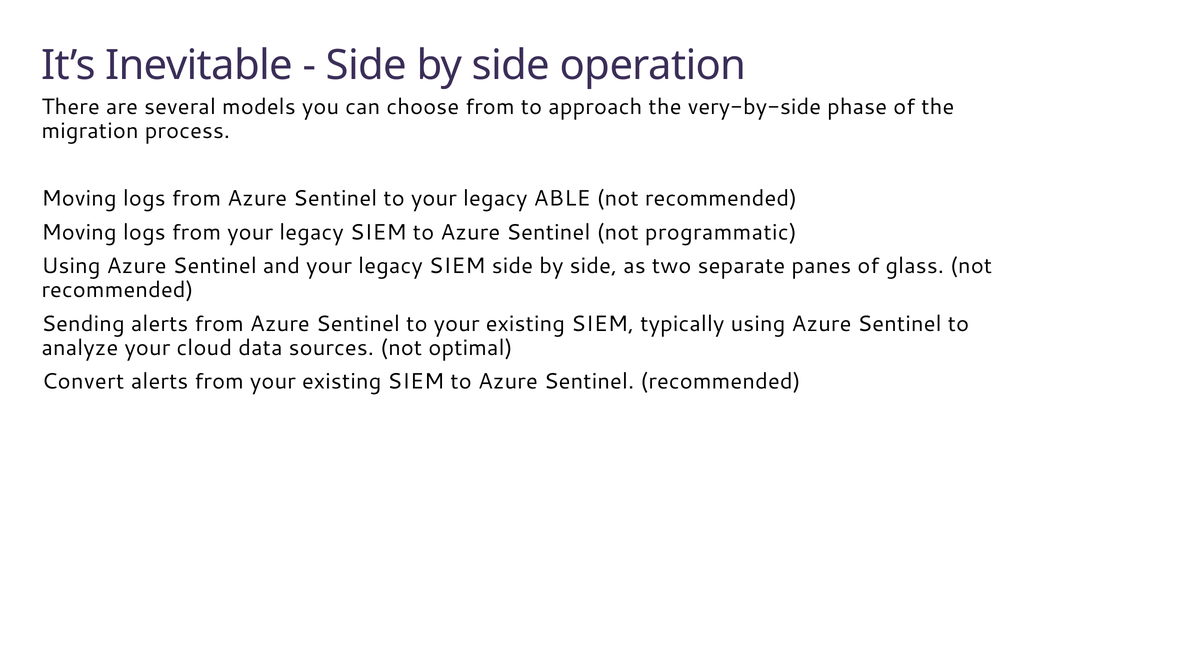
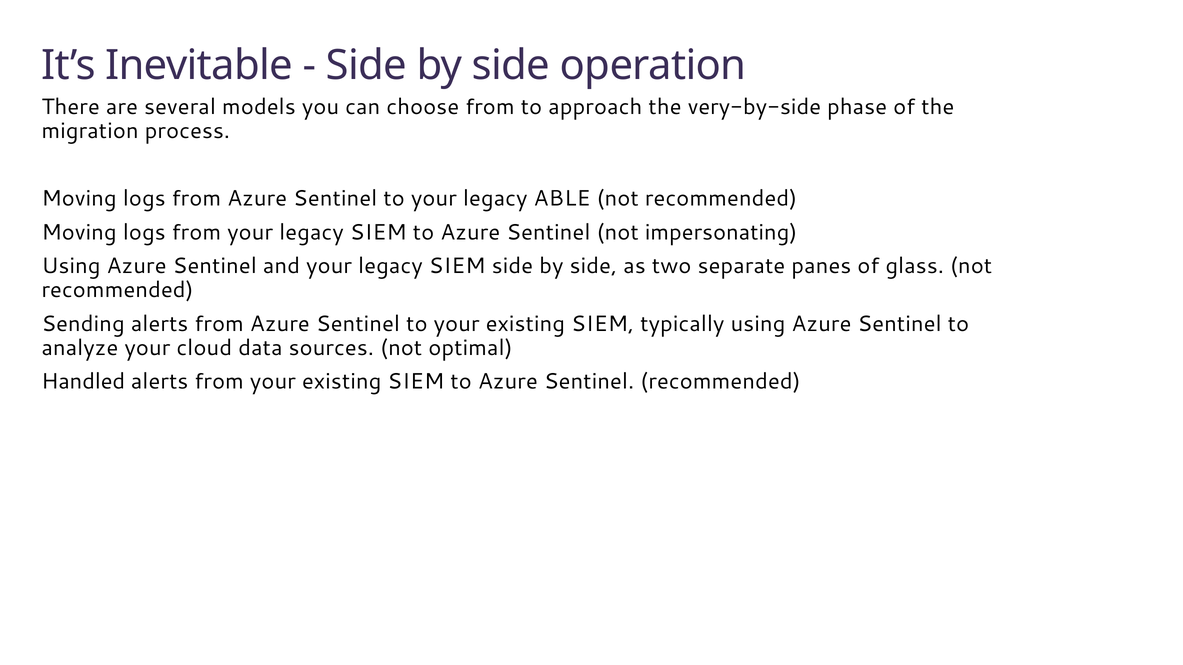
programmatic: programmatic -> impersonating (721, 232)
Convert: Convert -> Handled (83, 382)
